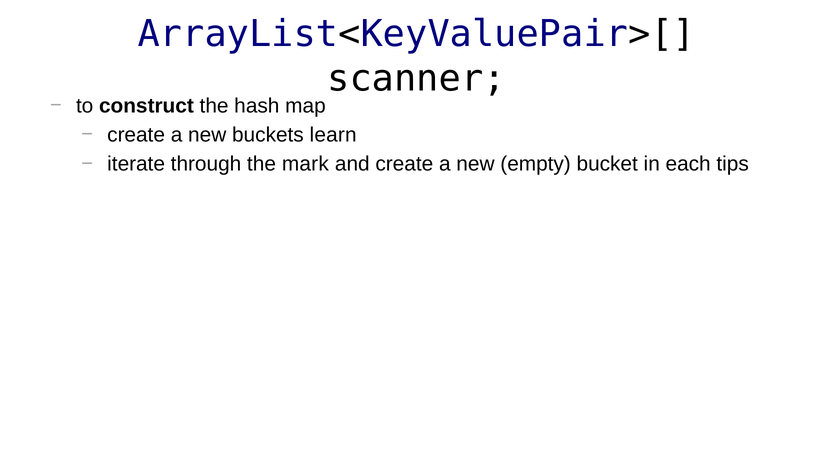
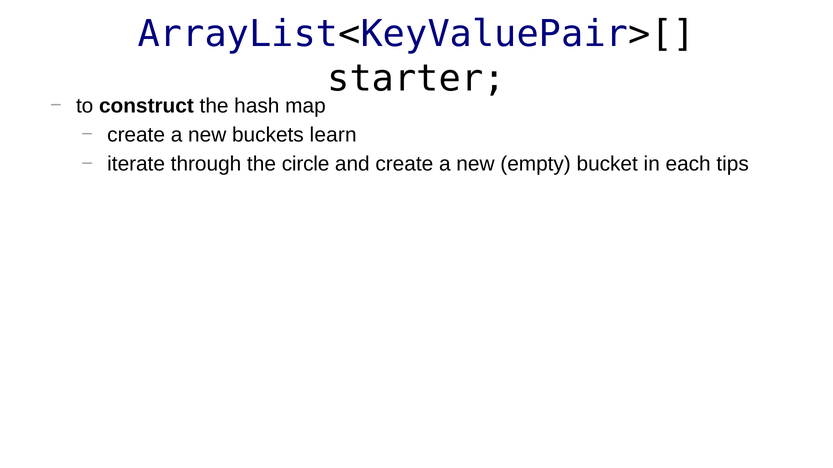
scanner: scanner -> starter (416, 78)
mark: mark -> circle (306, 164)
